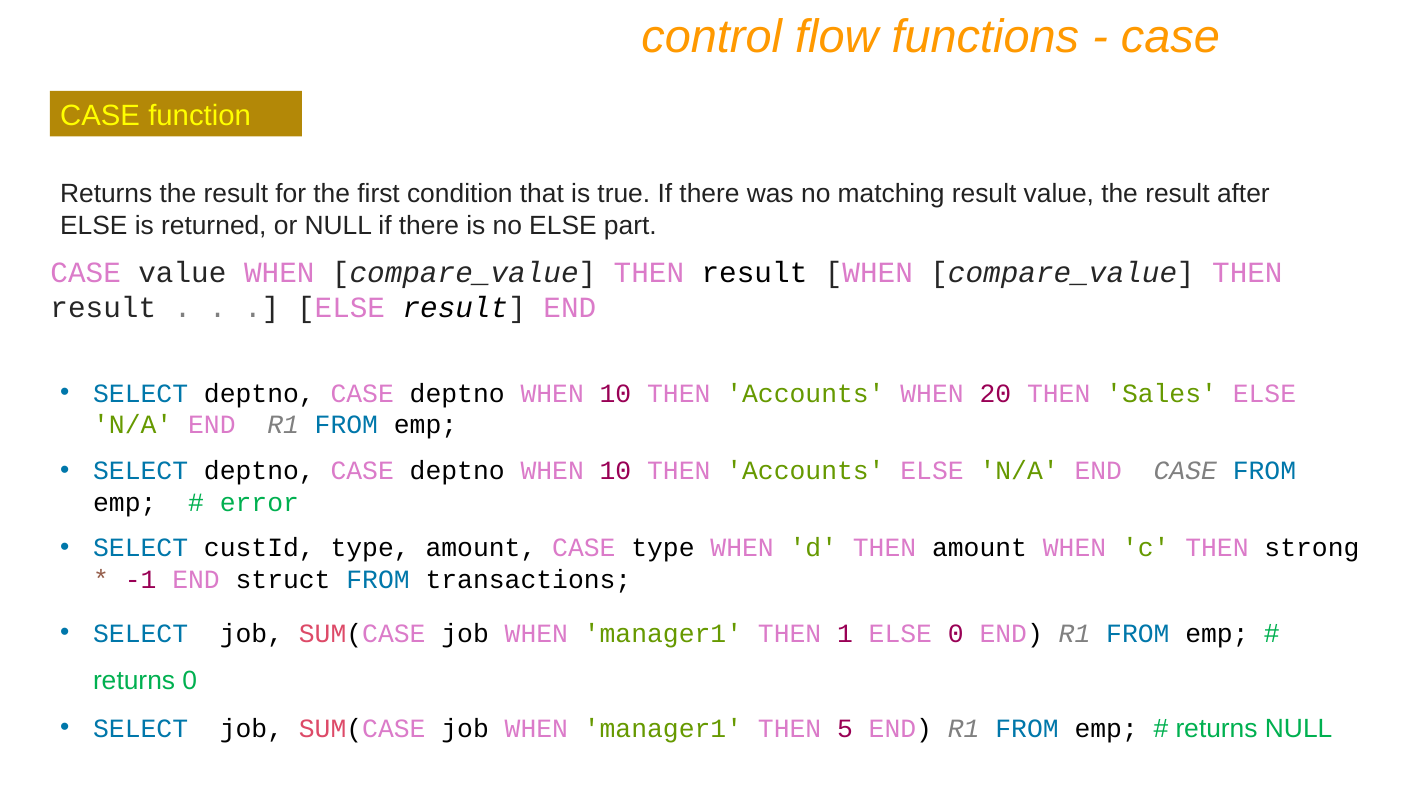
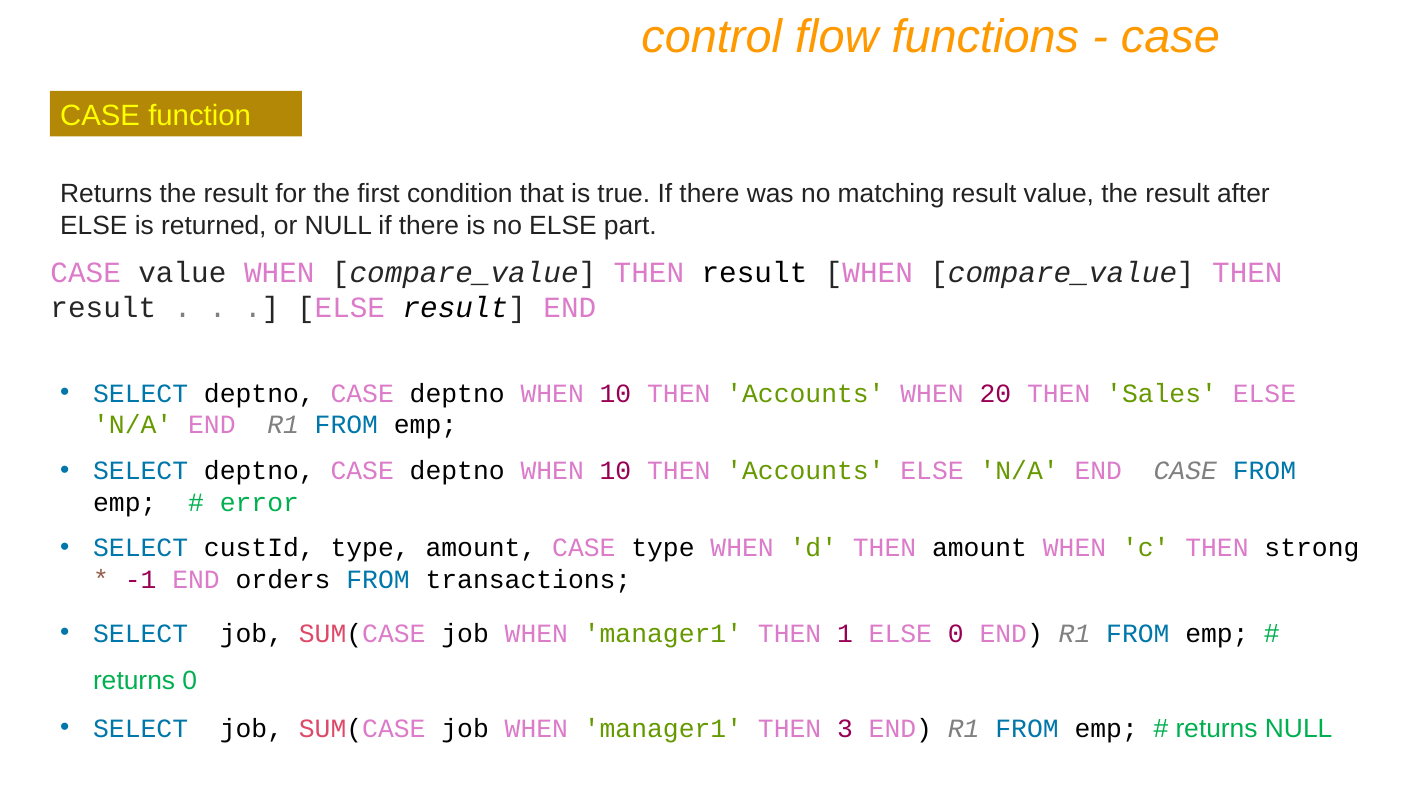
struct: struct -> orders (283, 580)
5: 5 -> 3 (845, 729)
